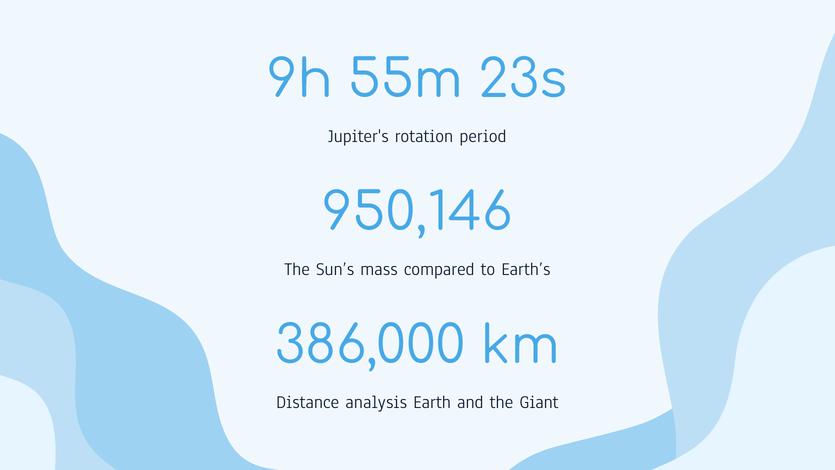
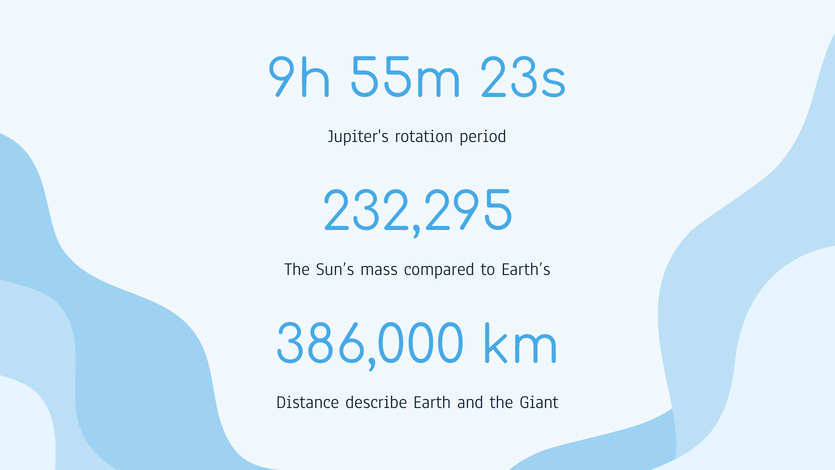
950,146: 950,146 -> 232,295 (418, 213)
analysis: analysis -> describe (376, 402)
